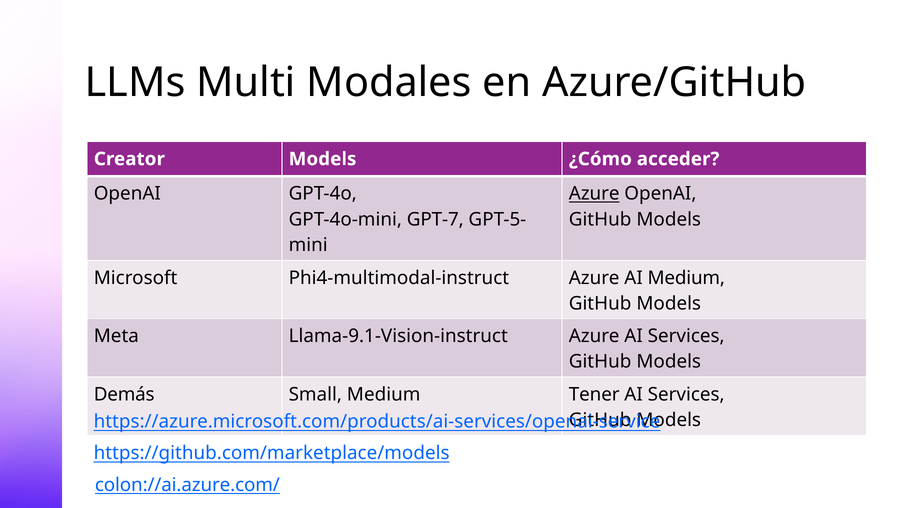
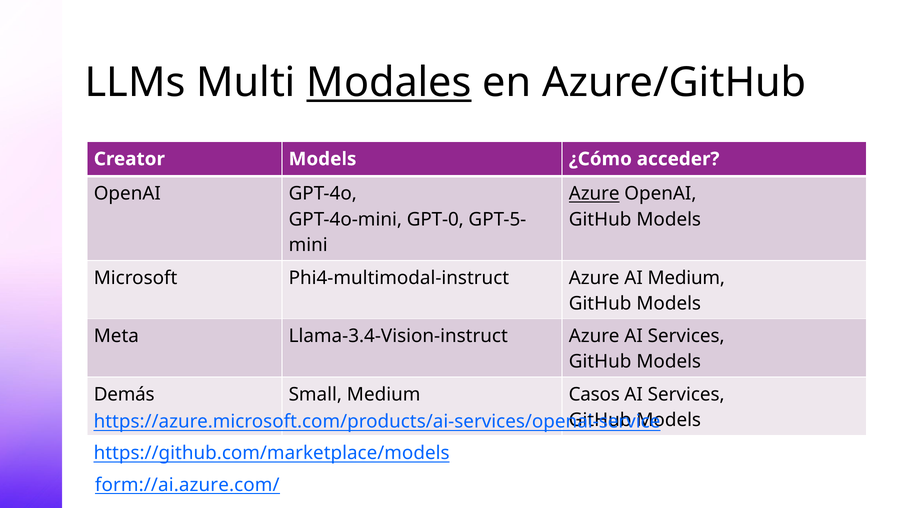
Modales underline: none -> present (389, 83)
GPT-7: GPT-7 -> GPT-0 (435, 220)
Llama-9.1-Vision-instruct: Llama-9.1-Vision-instruct -> Llama-3.4-Vision-instruct (398, 336)
Tener: Tener -> Casos (594, 395)
colon://ai.azure.com/: colon://ai.azure.com/ -> form://ai.azure.com/ (187, 485)
